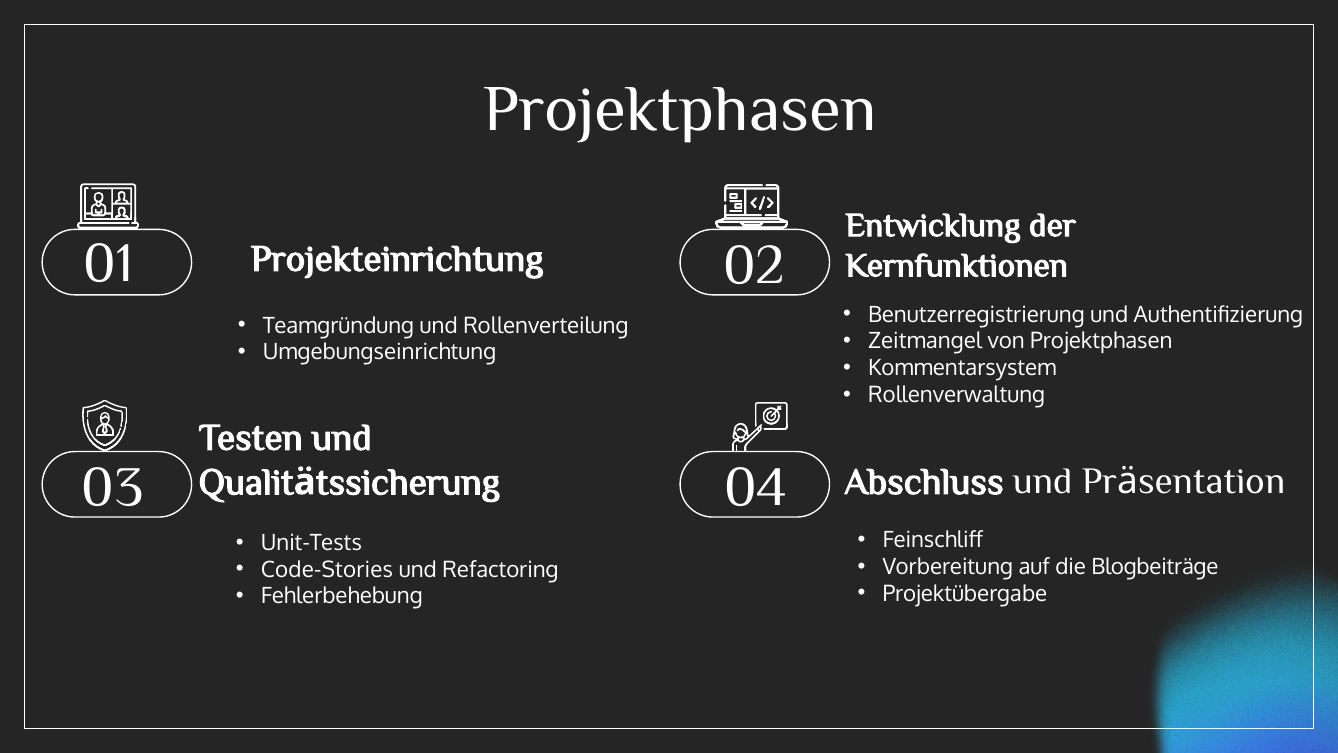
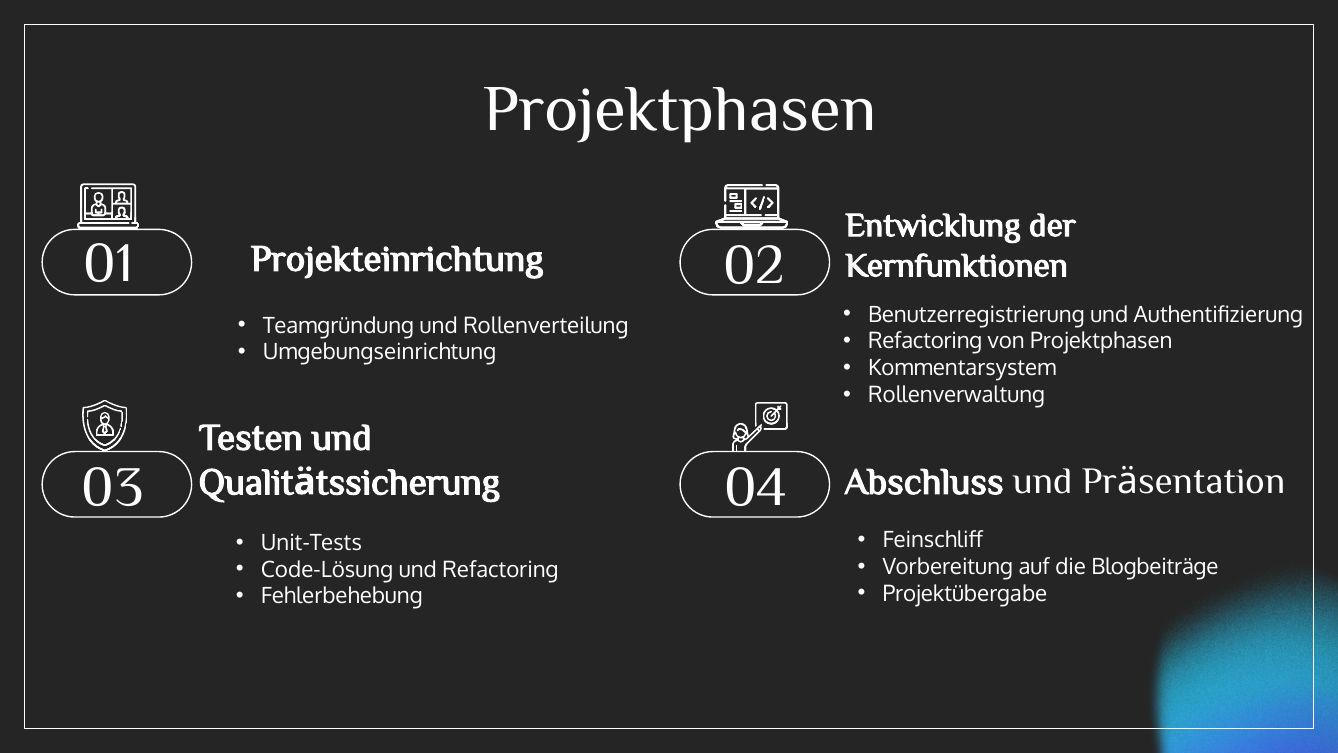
Zeitmangel: Zeitmangel -> Refactoring (925, 341)
Code-Stories: Code-Stories -> Code-Lösung (327, 570)
